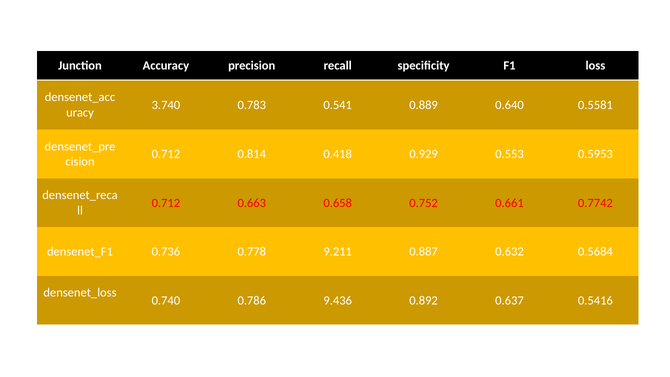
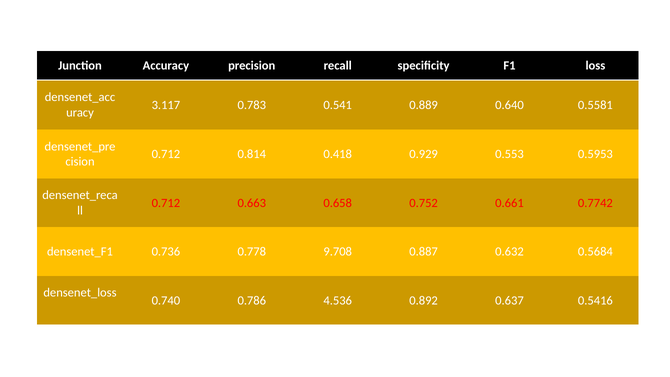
3.740: 3.740 -> 3.117 (166, 105)
9.211: 9.211 -> 9.708 (338, 252)
9.436: 9.436 -> 4.536 (338, 300)
